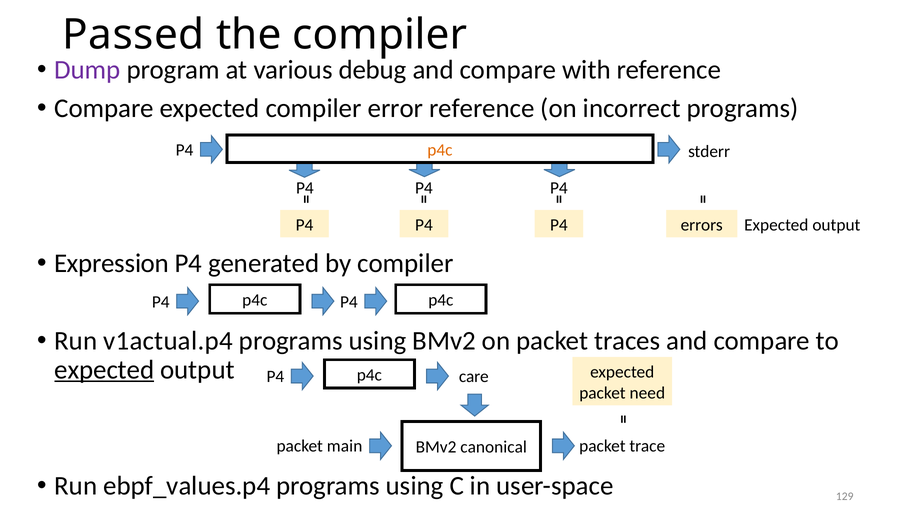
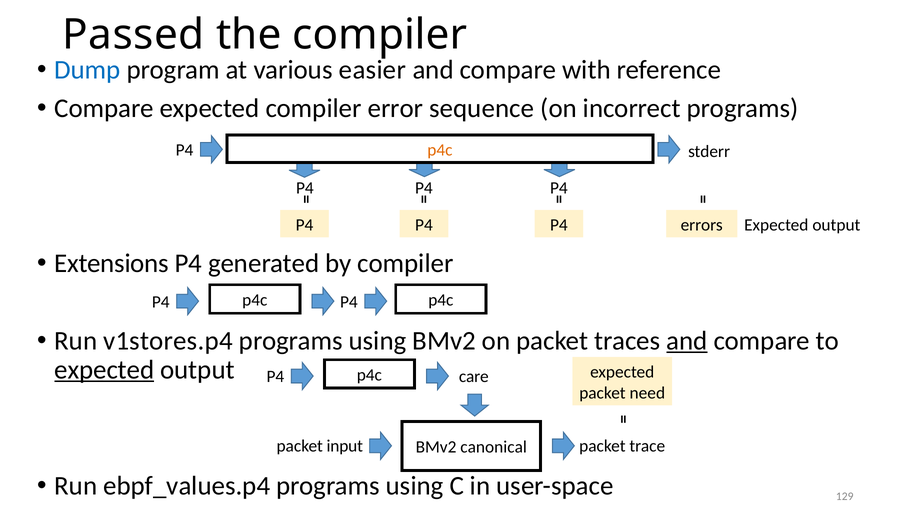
Dump colour: purple -> blue (87, 70)
debug: debug -> easier (372, 70)
error reference: reference -> sequence (482, 109)
Expression: Expression -> Extensions (112, 263)
v1actual.p4: v1actual.p4 -> v1stores.p4 (168, 341)
and underline: none -> present (687, 341)
main: main -> input (345, 446)
